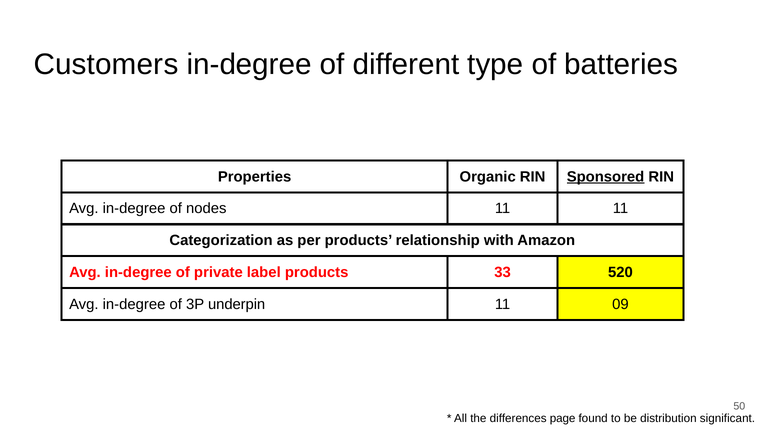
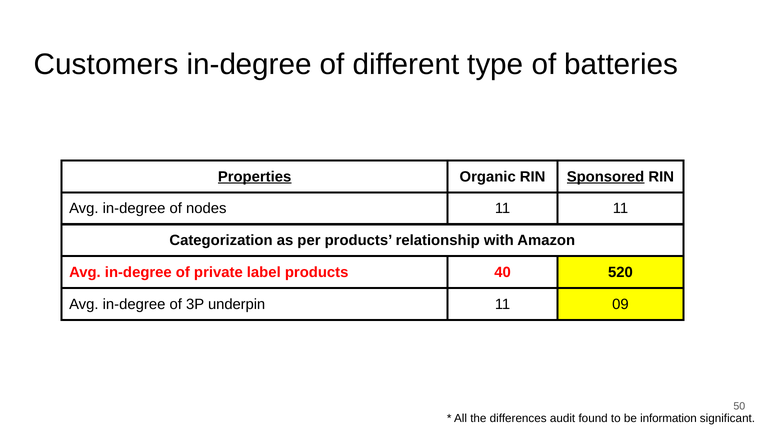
Properties underline: none -> present (255, 177)
33: 33 -> 40 (503, 272)
page: page -> audit (563, 419)
distribution: distribution -> information (668, 419)
